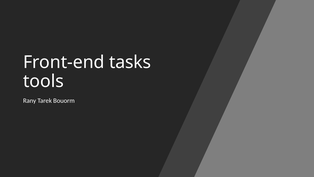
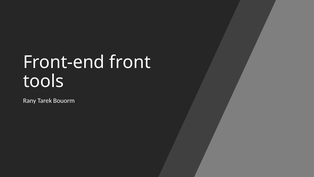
tasks: tasks -> front (130, 62)
